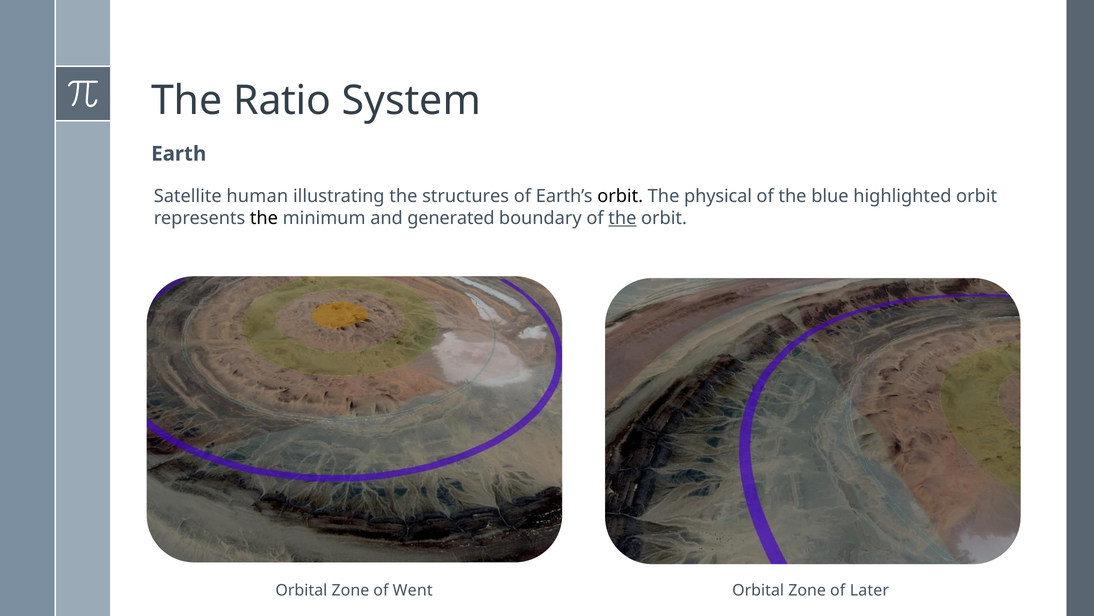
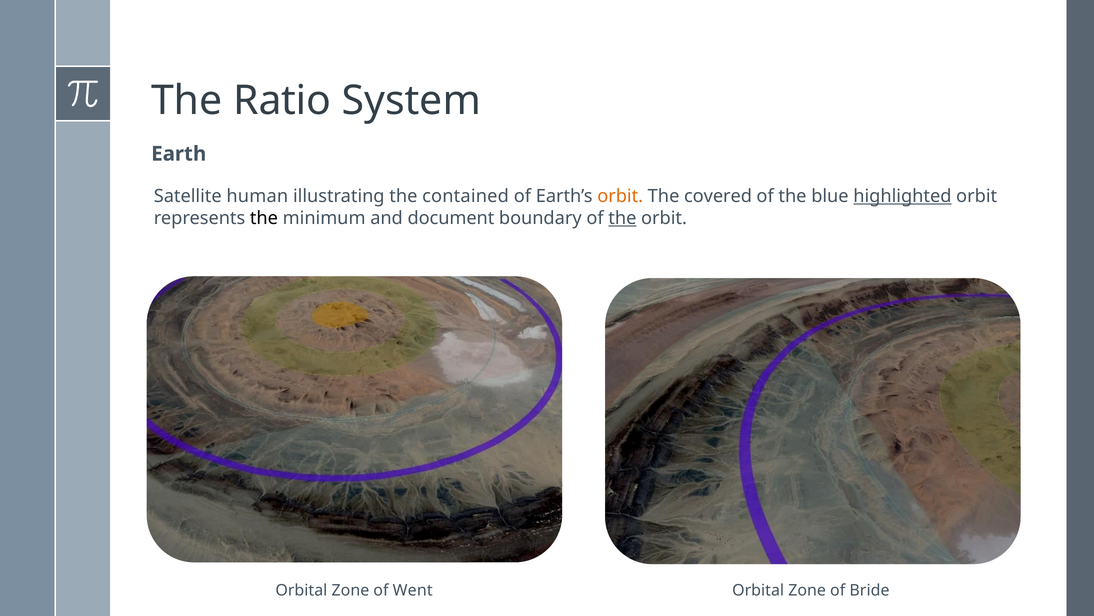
structures: structures -> contained (466, 196)
orbit colour: black -> orange (620, 196)
physical: physical -> covered (718, 196)
highlighted underline: none -> present (902, 196)
generated: generated -> document (451, 218)
Later: Later -> Bride (869, 590)
